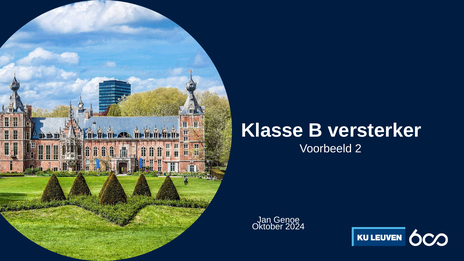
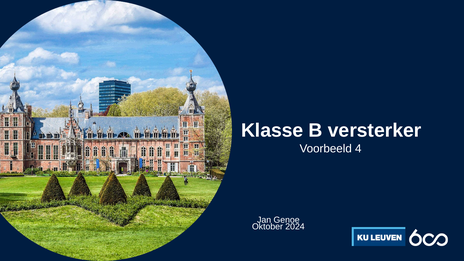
2: 2 -> 4 (358, 149)
